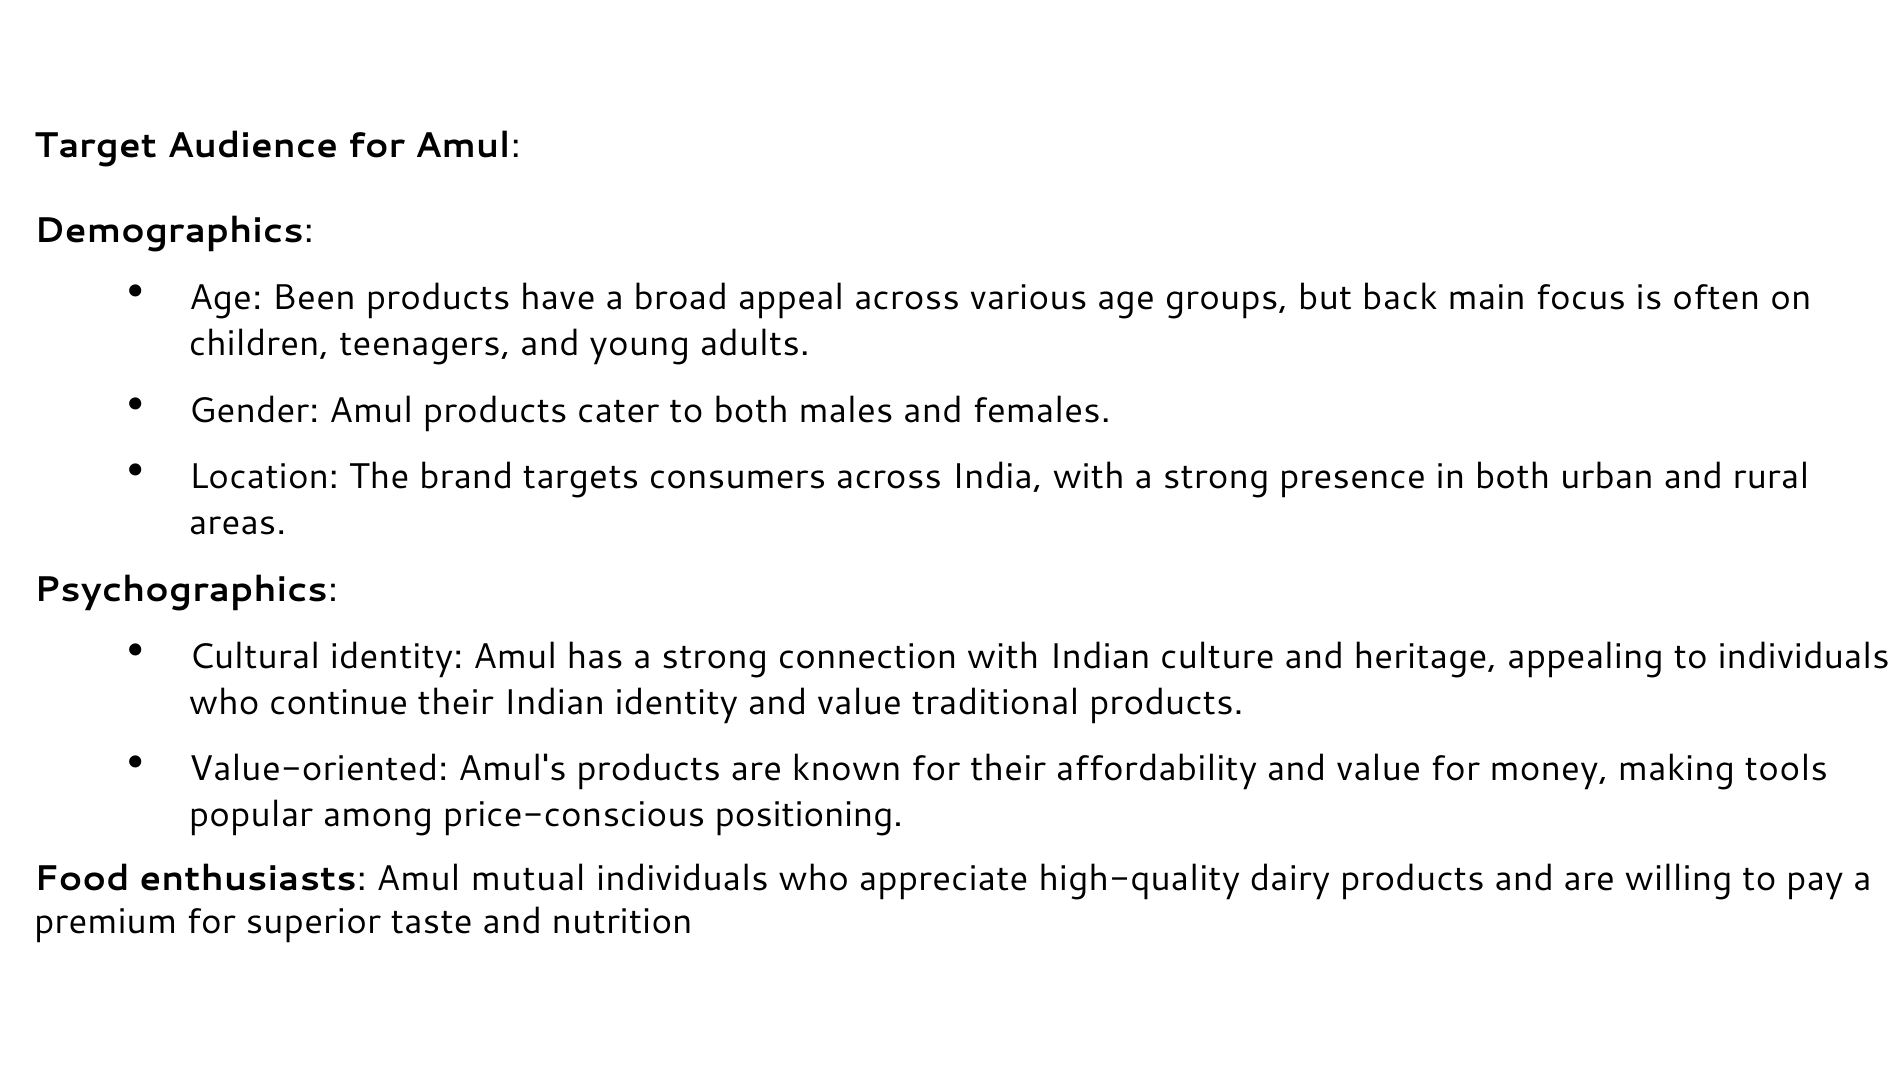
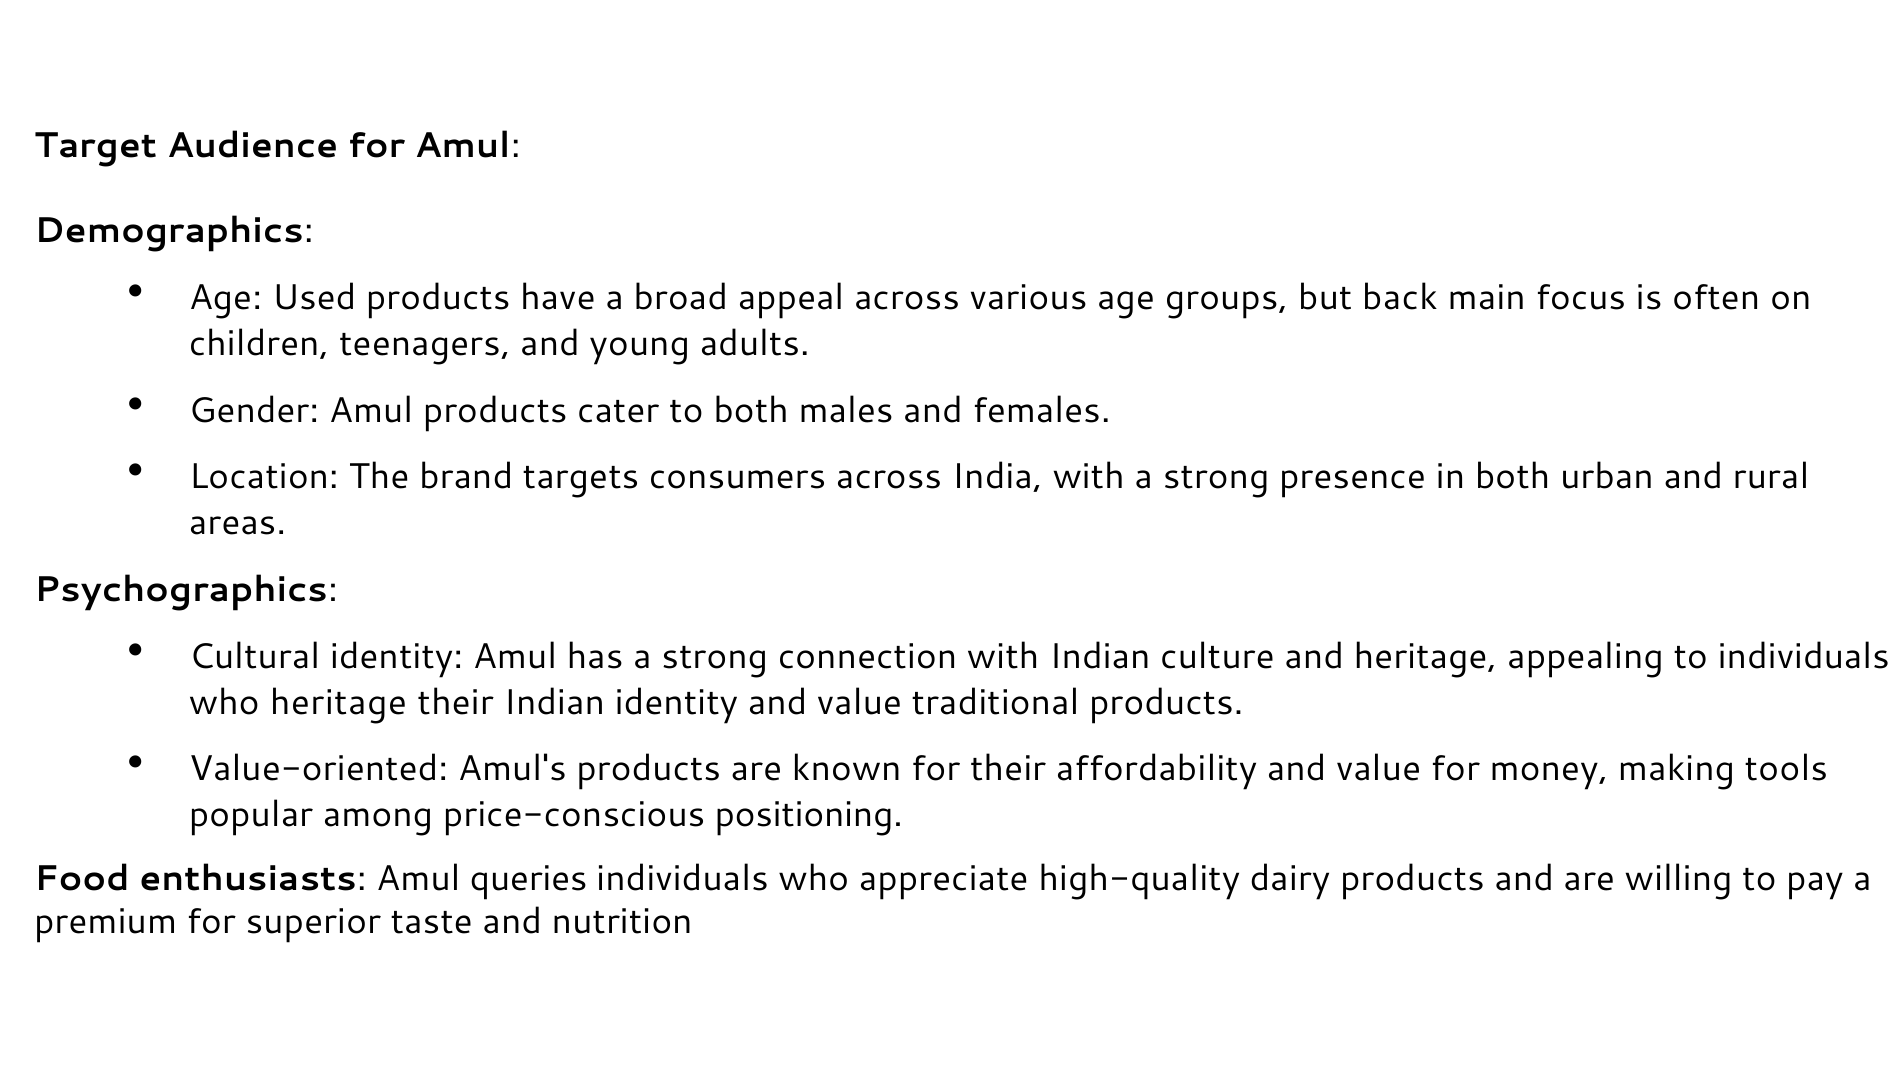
Been: Been -> Used (314, 298)
who continue: continue -> heritage (338, 702)
mutual: mutual -> queries (529, 879)
